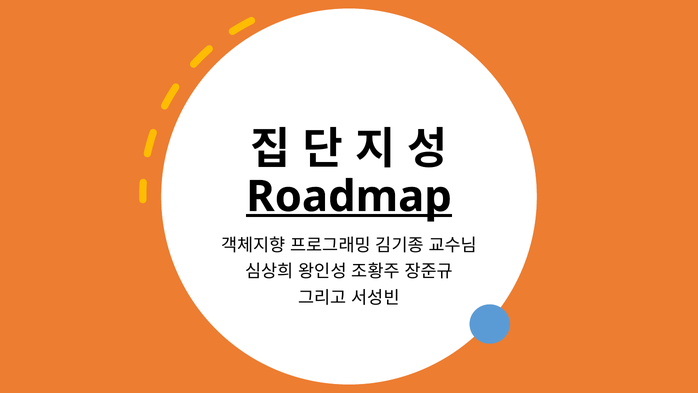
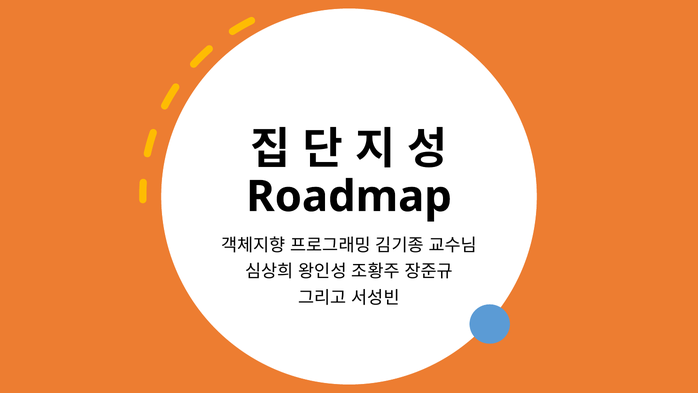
Roadmap underline: present -> none (349, 196)
